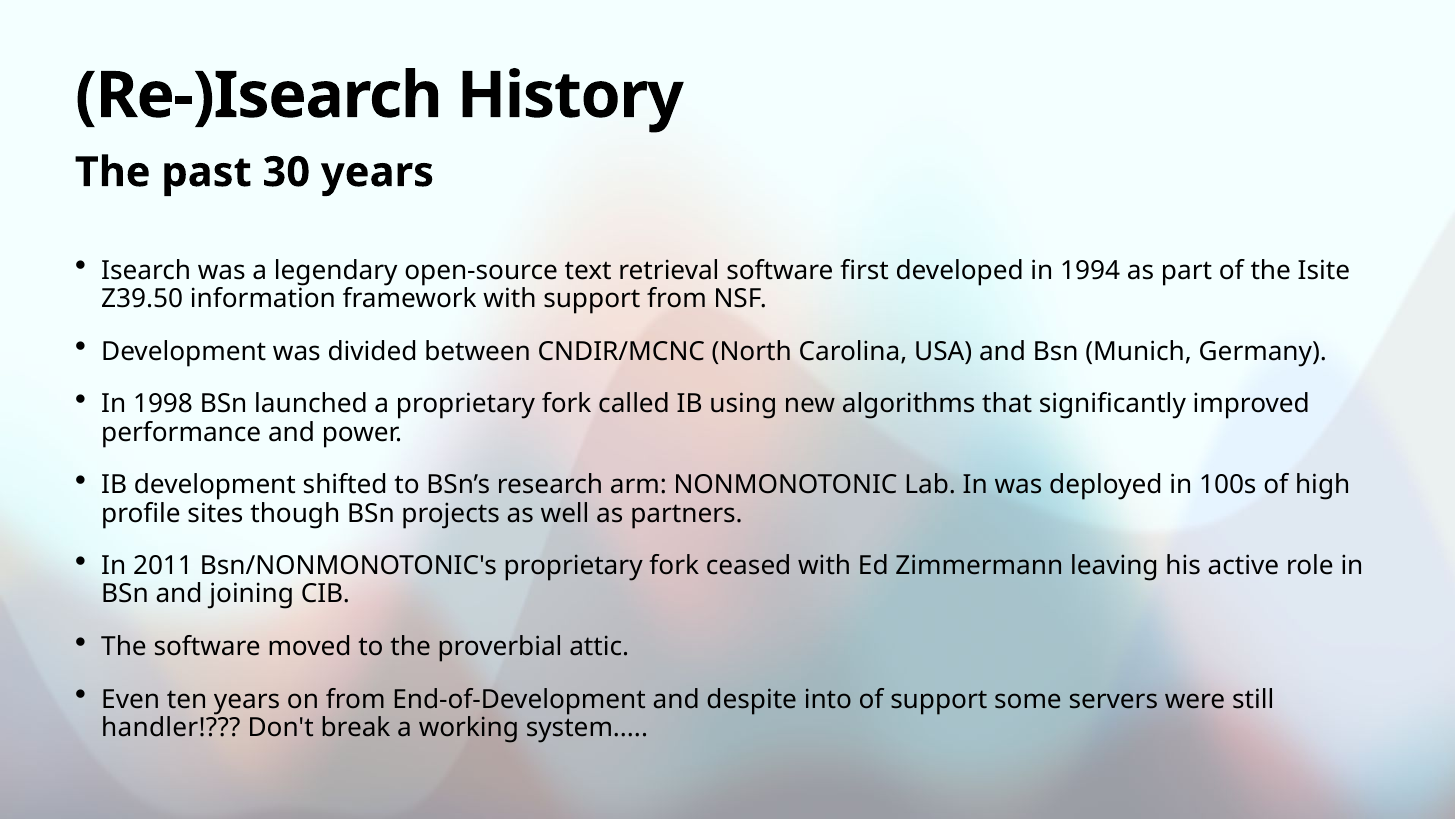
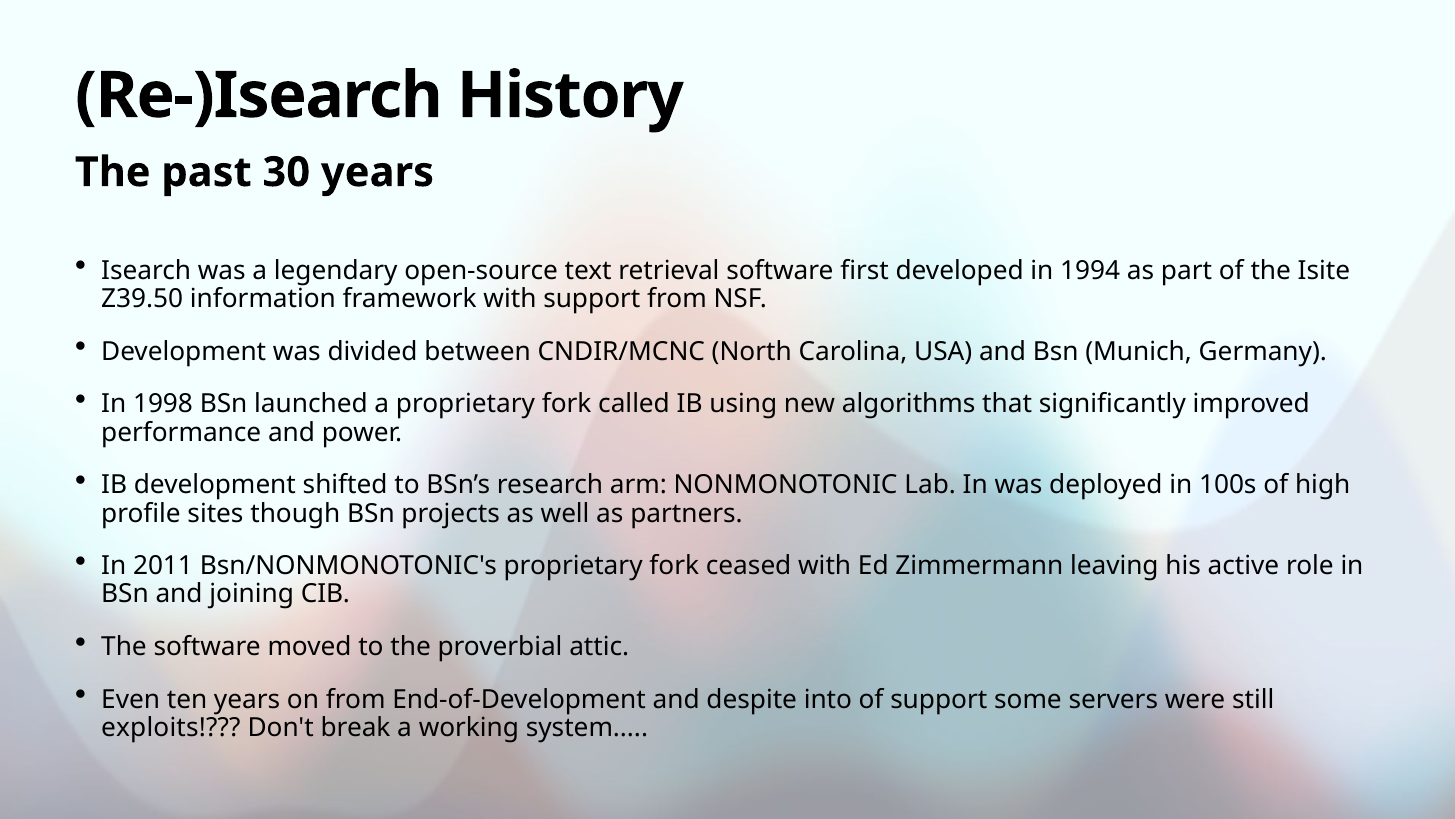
handler: handler -> exploits (171, 727)
